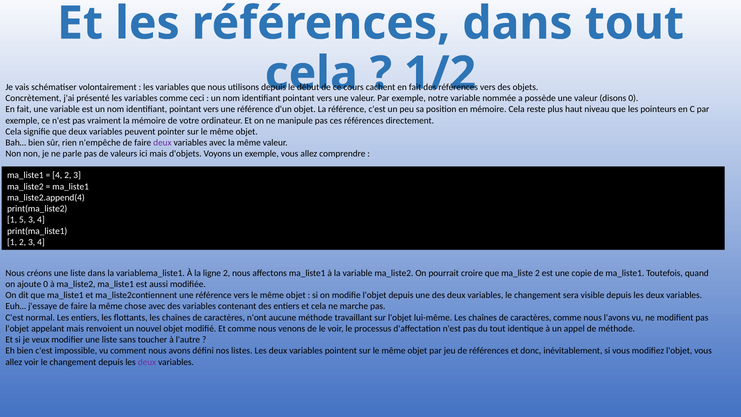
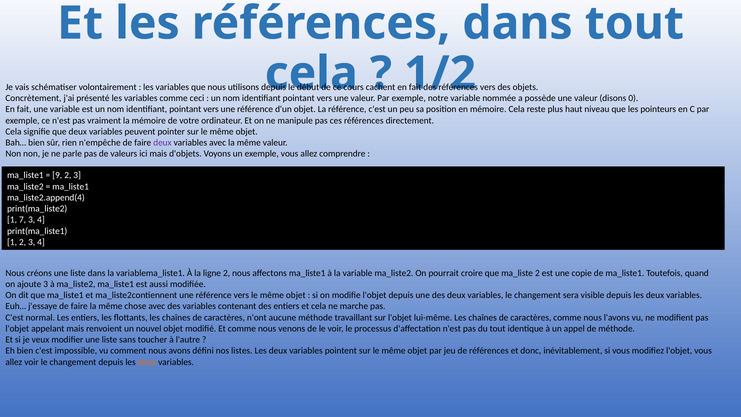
4: 4 -> 9 (57, 175)
5: 5 -> 7 (23, 220)
ajoute 0: 0 -> 3 (46, 284)
deux colour: purple -> orange (147, 362)
